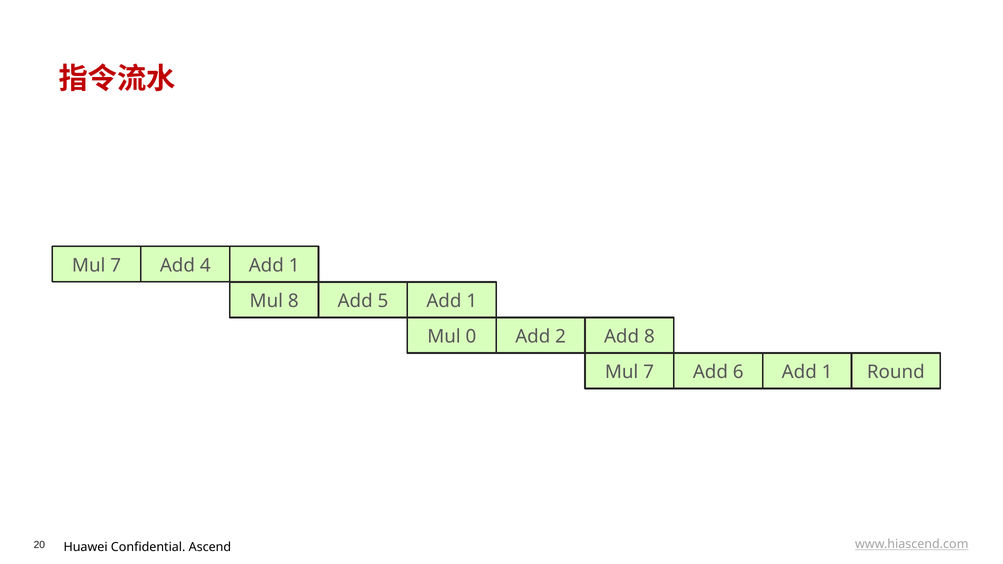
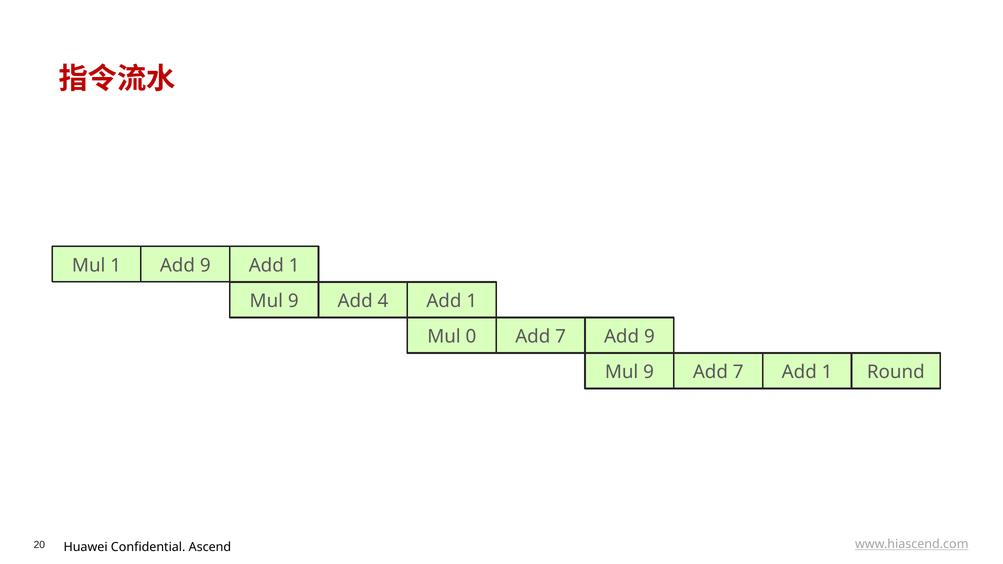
7: 7 -> 1 (116, 266)
4: 4 -> 9 (205, 266)
8: 8 -> 9 (293, 301)
5: 5 -> 4 (383, 301)
0 Add 2: 2 -> 7 (561, 337)
8: 8 -> 9 (649, 337)
7: 7 -> 9 (649, 372)
6: 6 -> 7 (738, 372)
